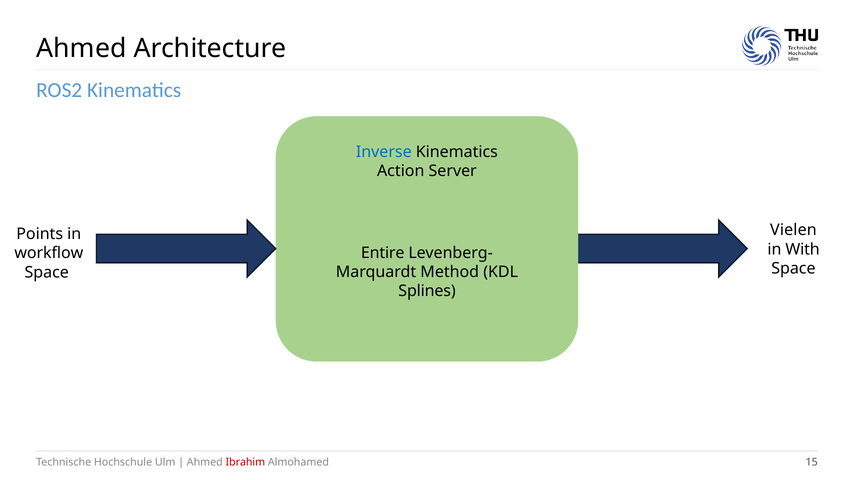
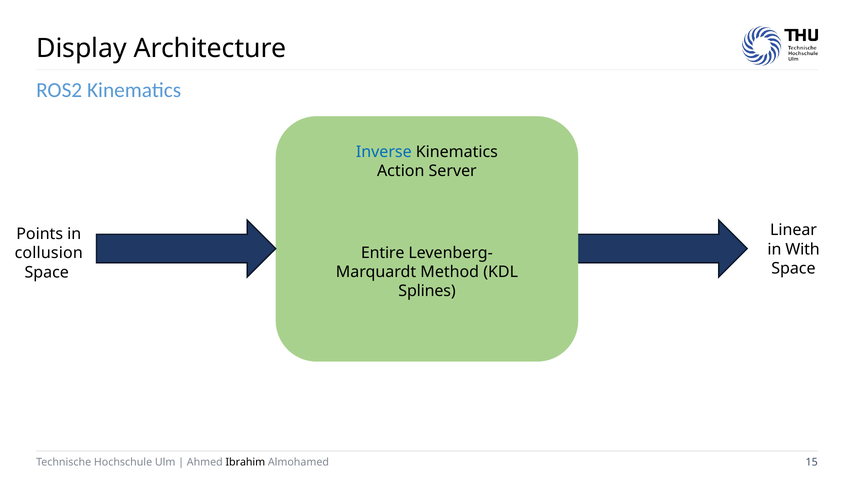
Ahmed: Ahmed -> Display (81, 48)
Vielen: Vielen -> Linear (794, 230)
workflow: workflow -> collusion (49, 253)
Ibrahim colour: red -> black (245, 463)
